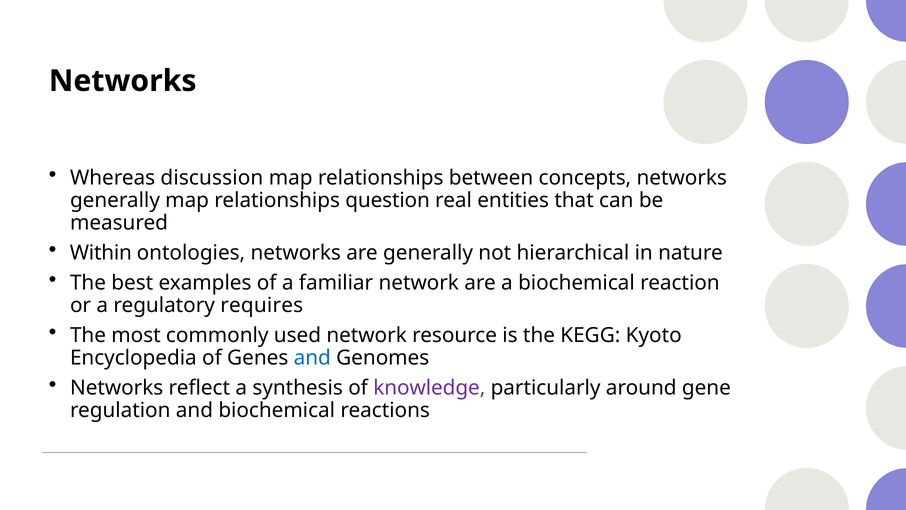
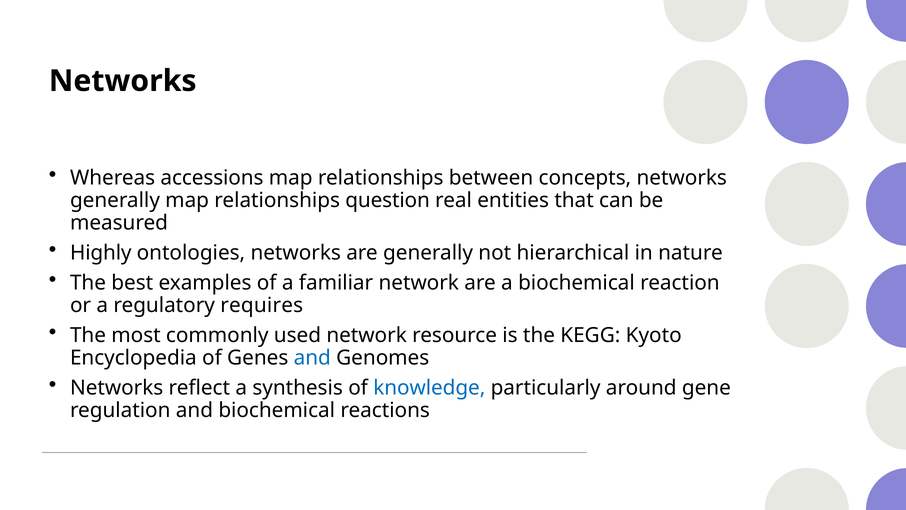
discussion: discussion -> accessions (212, 178)
Within: Within -> Highly (101, 253)
knowledge colour: purple -> blue (429, 388)
